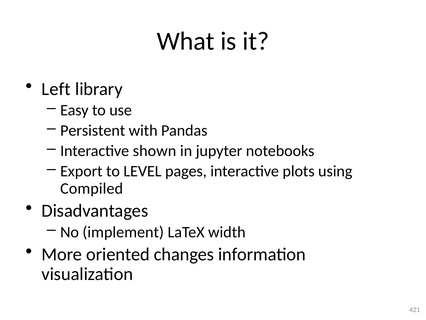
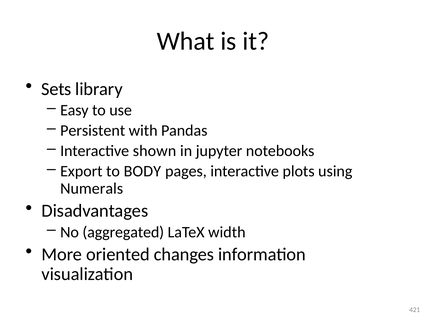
Left: Left -> Sets (56, 89)
LEVEL: LEVEL -> BODY (142, 171)
Compiled: Compiled -> Numerals (92, 188)
implement: implement -> aggregated (123, 232)
